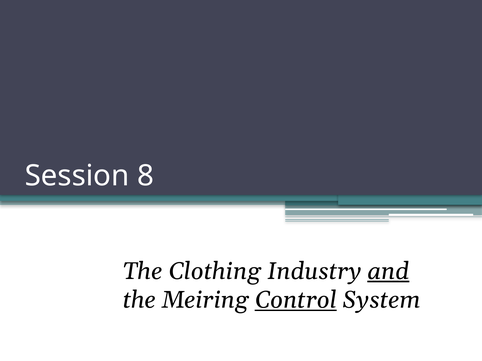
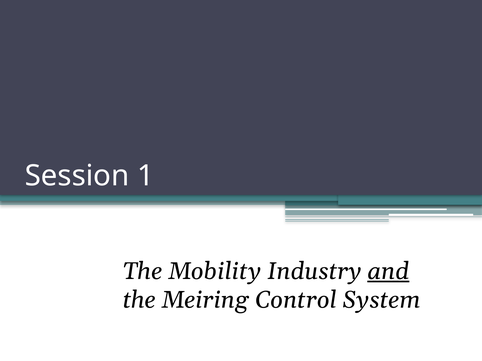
8: 8 -> 1 (145, 176)
Clothing: Clothing -> Mobility (215, 272)
Control underline: present -> none (296, 300)
